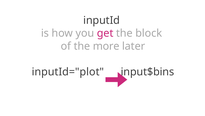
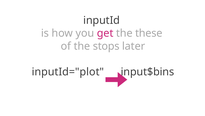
block: block -> these (149, 33)
more: more -> stops (106, 46)
